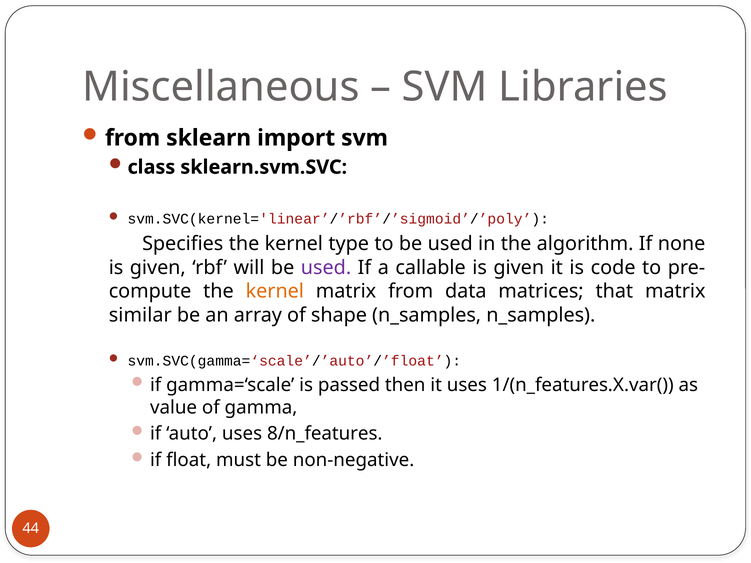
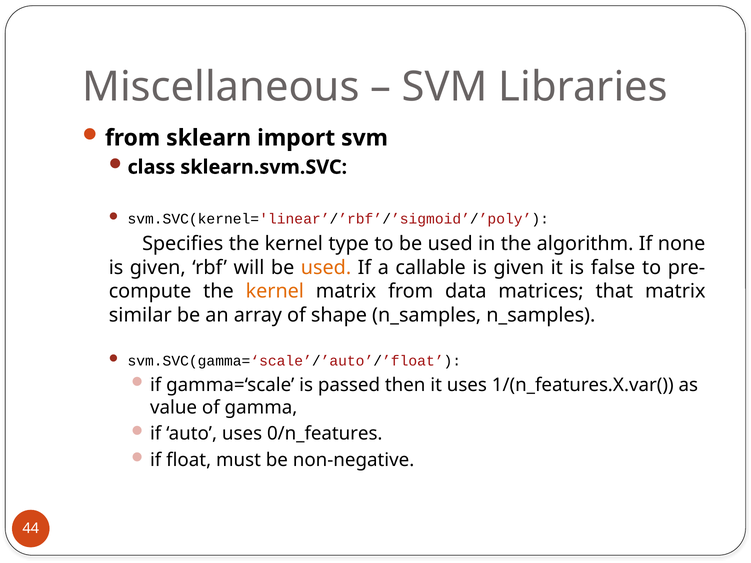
used colour: purple -> orange (326, 268)
code: code -> false (613, 268)
8/n_features: 8/n_features -> 0/n_features (325, 434)
